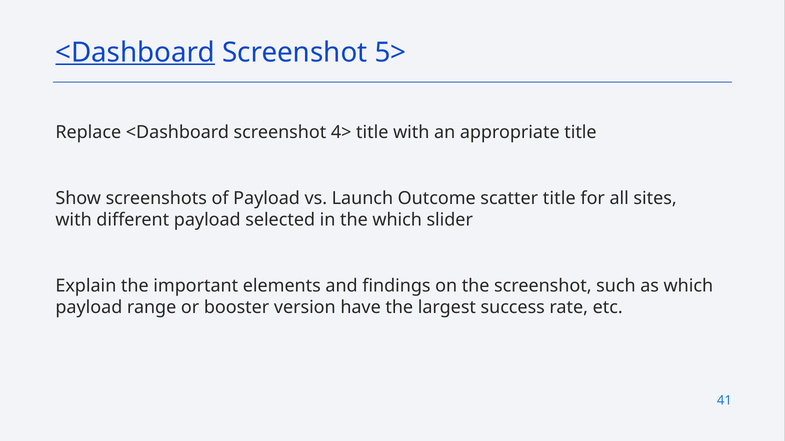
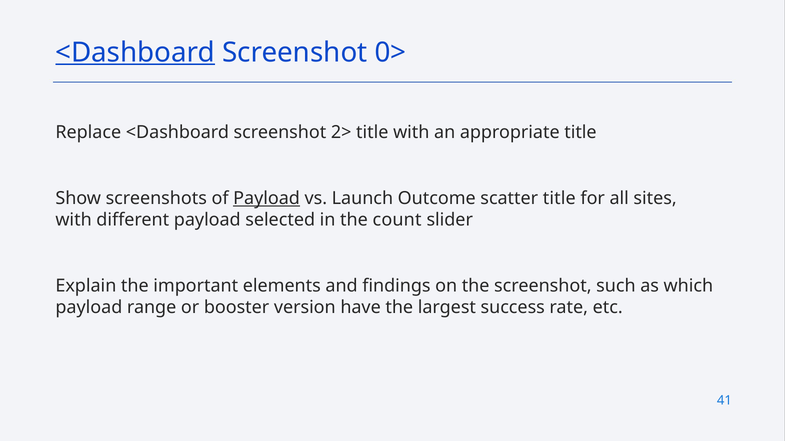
5>: 5> -> 0> (390, 52)
4>: 4> -> 2> (341, 133)
Payload underline: none -> present (267, 199)
the which: which -> count (397, 220)
